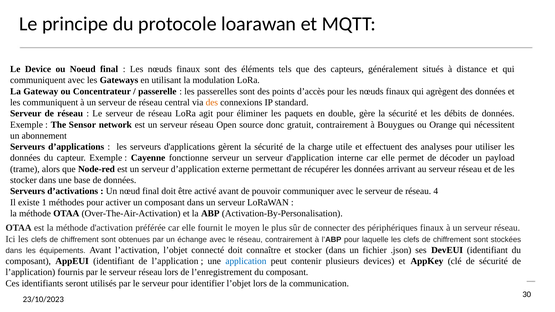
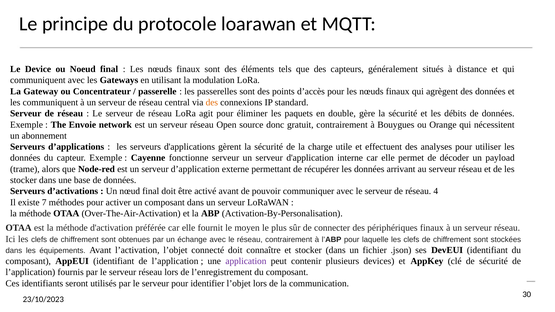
Sensor: Sensor -> Envoie (82, 125)
1: 1 -> 7 (44, 202)
application colour: blue -> purple (246, 261)
